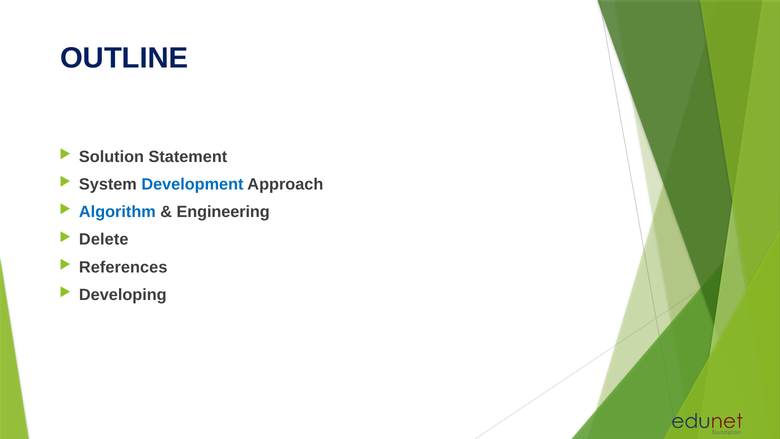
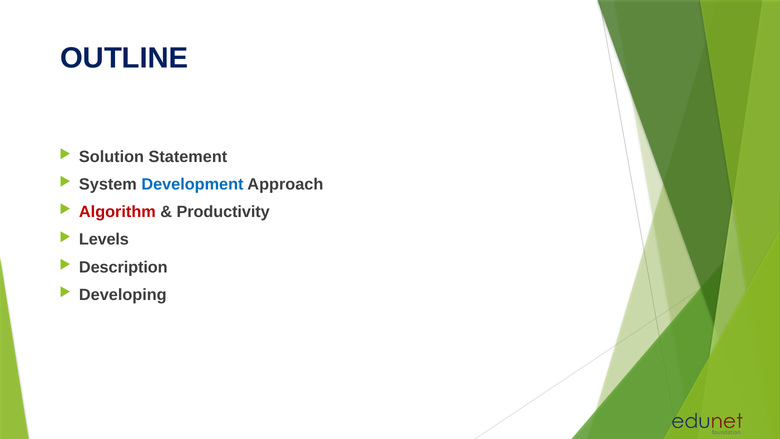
Algorithm colour: blue -> red (117, 212)
Engineering: Engineering -> Productivity (223, 212)
Delete: Delete -> Levels (104, 239)
References: References -> Description (123, 267)
